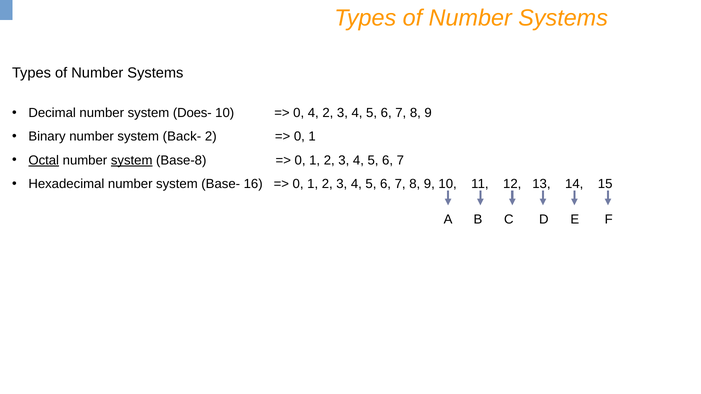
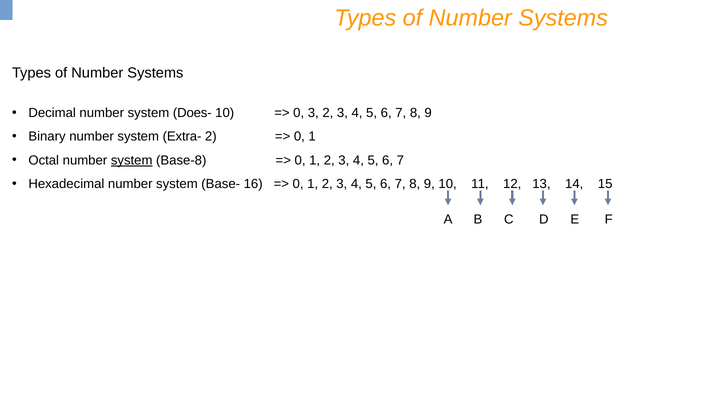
0 4: 4 -> 3 (313, 113)
Back-: Back- -> Extra- (182, 137)
Octal underline: present -> none (44, 160)
